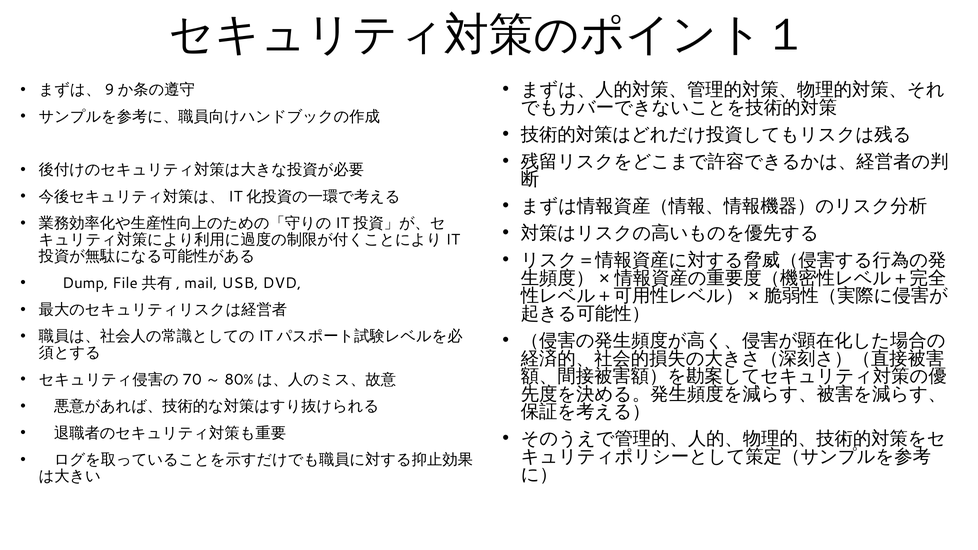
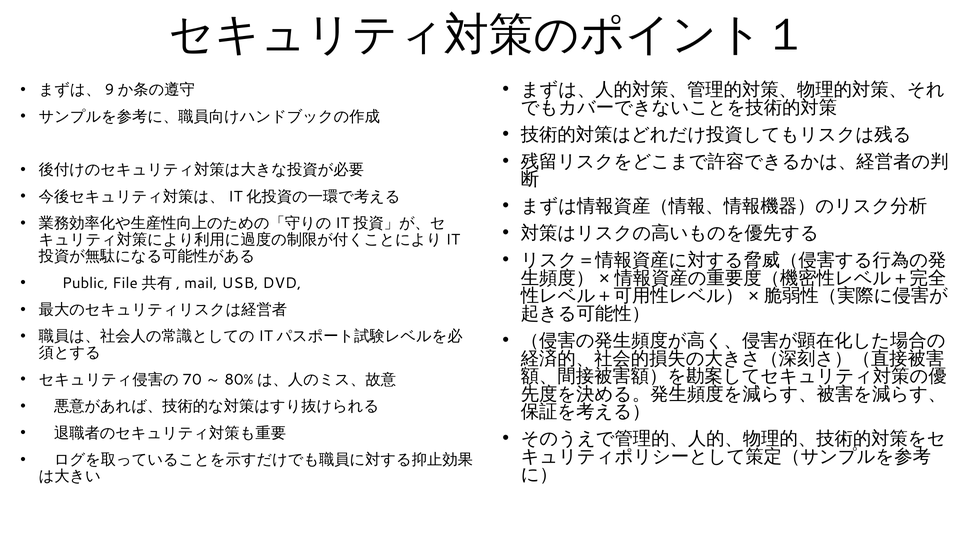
Dump: Dump -> Public (85, 283)
